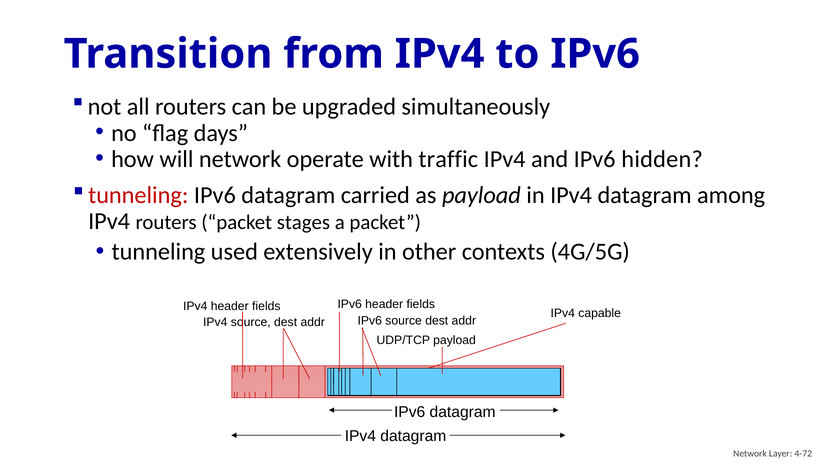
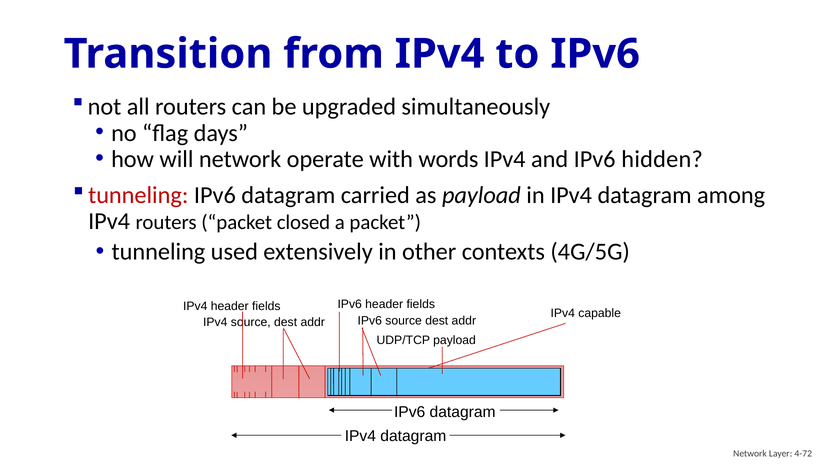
traffic: traffic -> words (448, 160)
stages: stages -> closed (303, 223)
